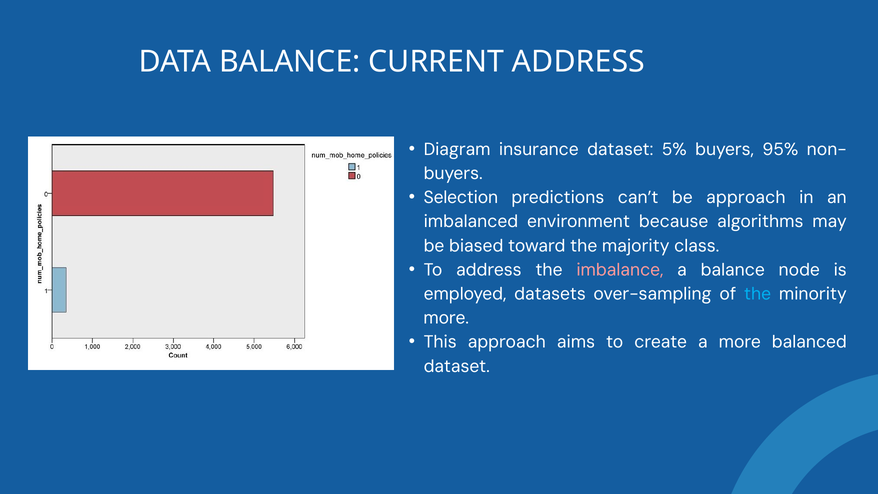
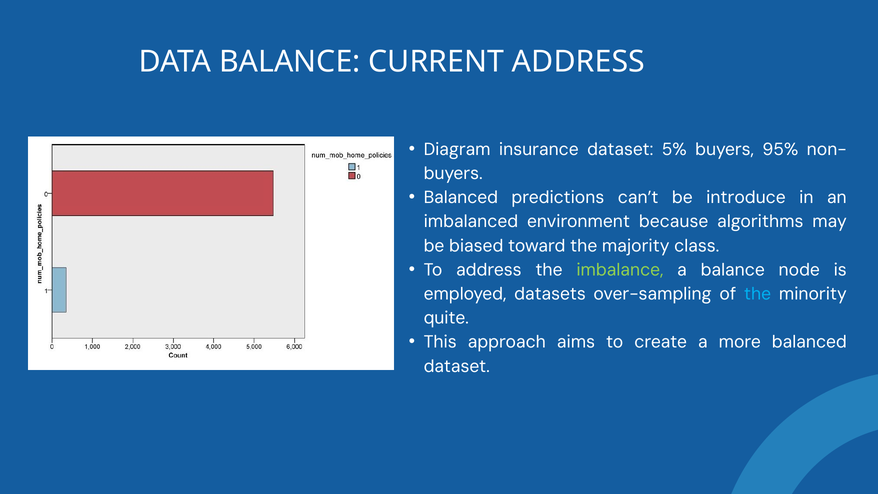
Selection: Selection -> Balanced (461, 197)
be approach: approach -> introduce (746, 197)
imbalance colour: pink -> light green (620, 270)
more: more -> quite (446, 318)
